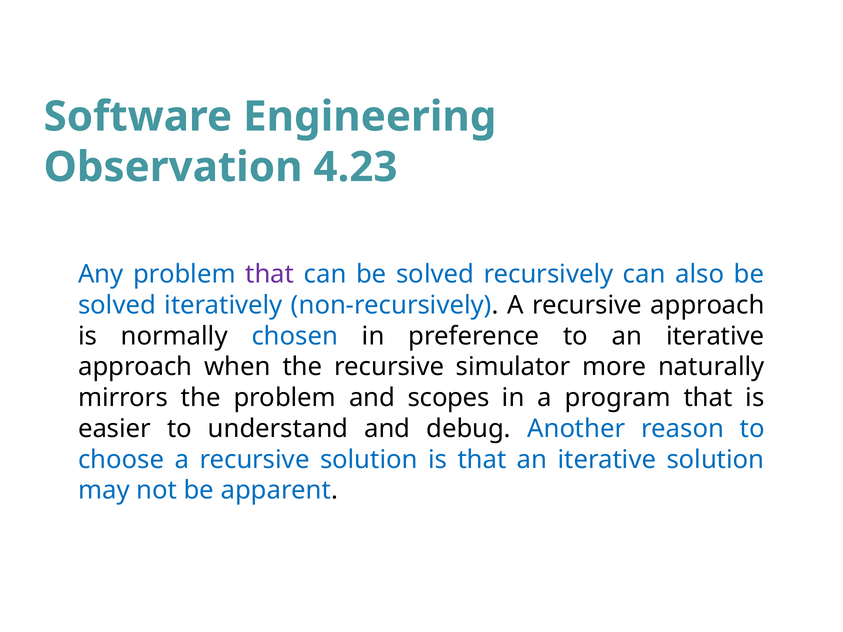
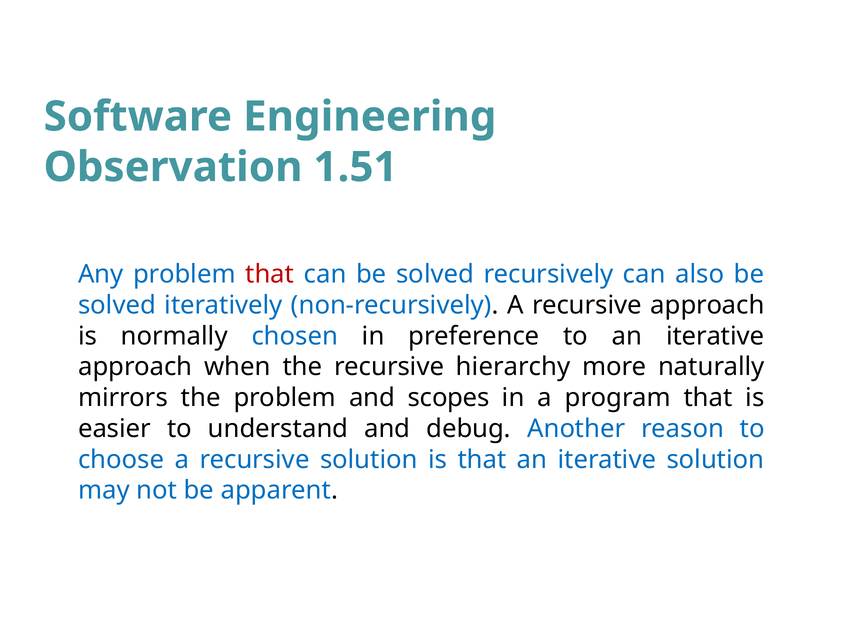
4.23: 4.23 -> 1.51 (356, 167)
that colour: purple -> red (270, 274)
simulator: simulator -> hierarchy (513, 367)
